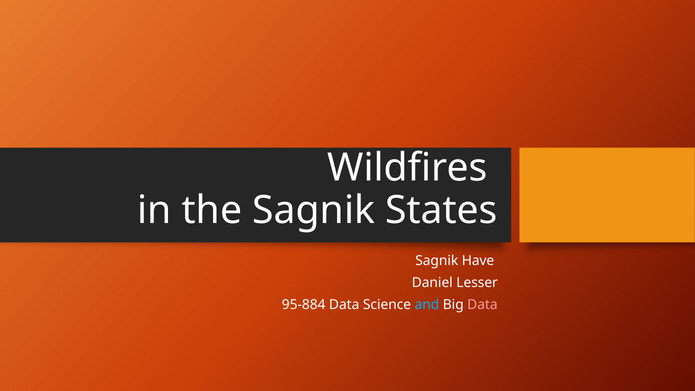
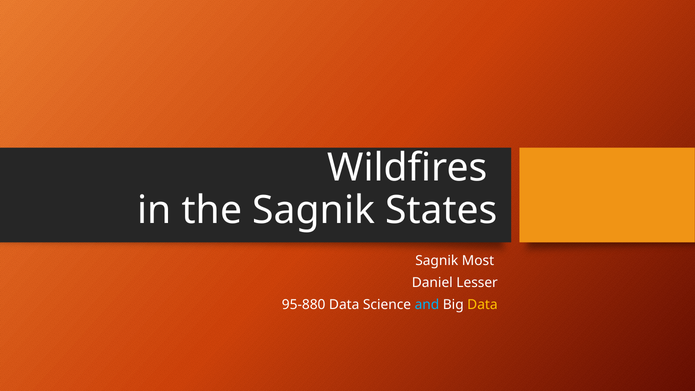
Have: Have -> Most (478, 260)
95-884: 95-884 -> 95-880 (304, 305)
Data colour: pink -> yellow (482, 305)
